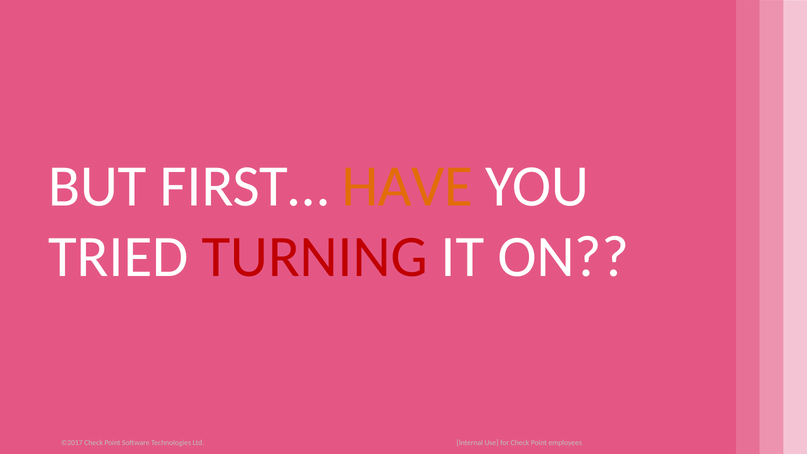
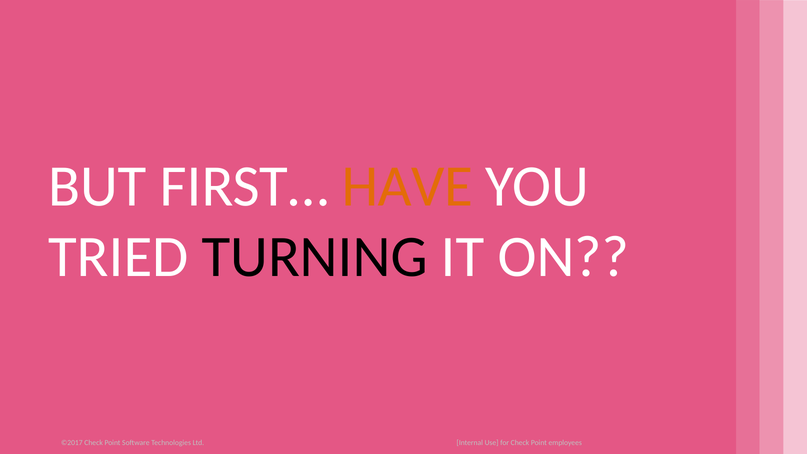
TURNING colour: red -> black (315, 257)
